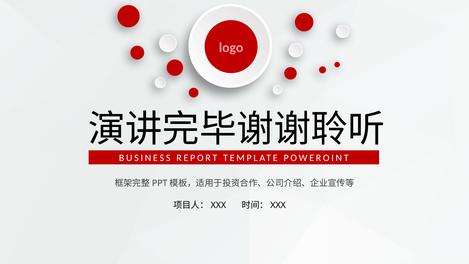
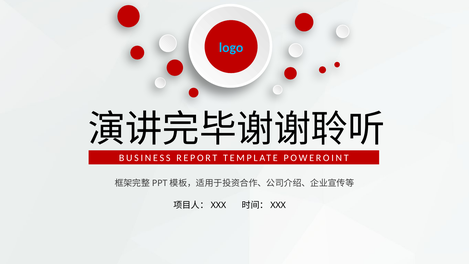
logo colour: pink -> light blue (231, 48)
